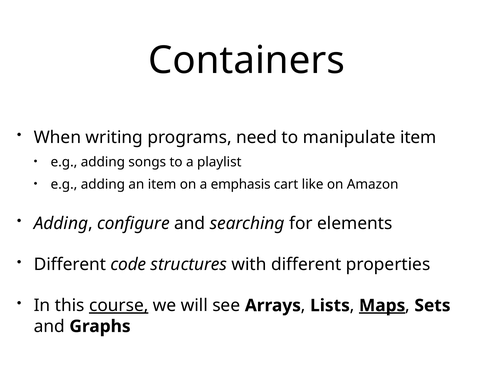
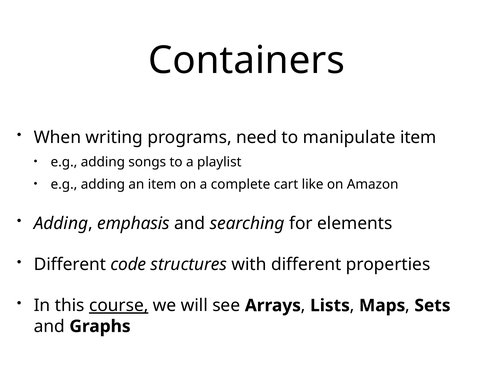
emphasis: emphasis -> complete (241, 184)
configure: configure -> emphasis (133, 223)
Maps underline: present -> none (382, 305)
